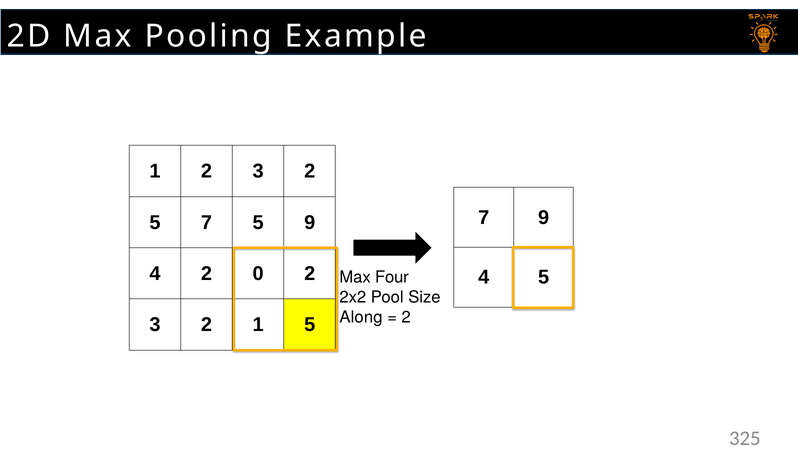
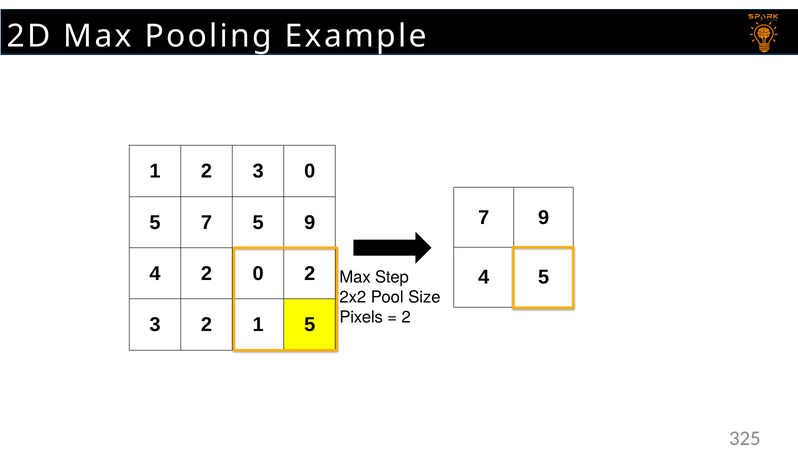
1 2 3 2: 2 -> 0 (310, 171)
Four: Four -> Step (392, 277)
Along: Along -> Pixels (361, 317)
